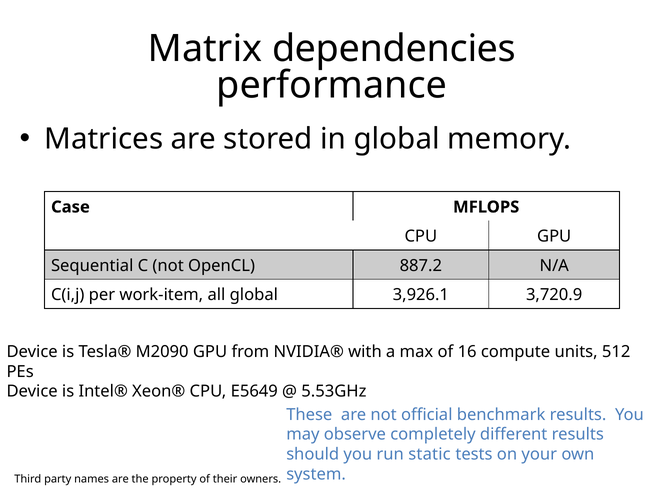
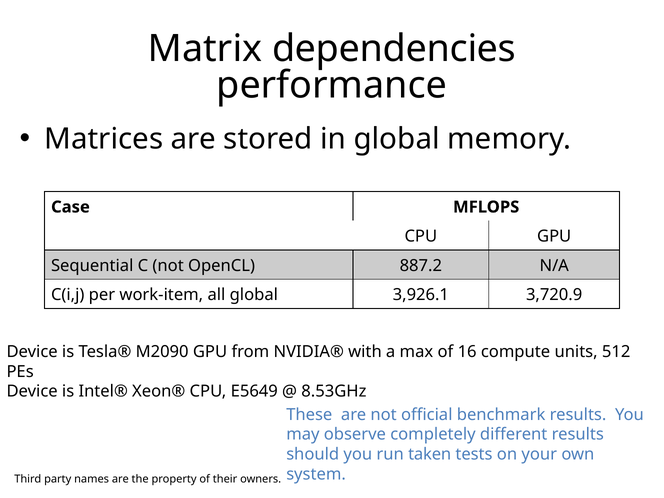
5.53GHz: 5.53GHz -> 8.53GHz (334, 391)
static: static -> taken (430, 454)
